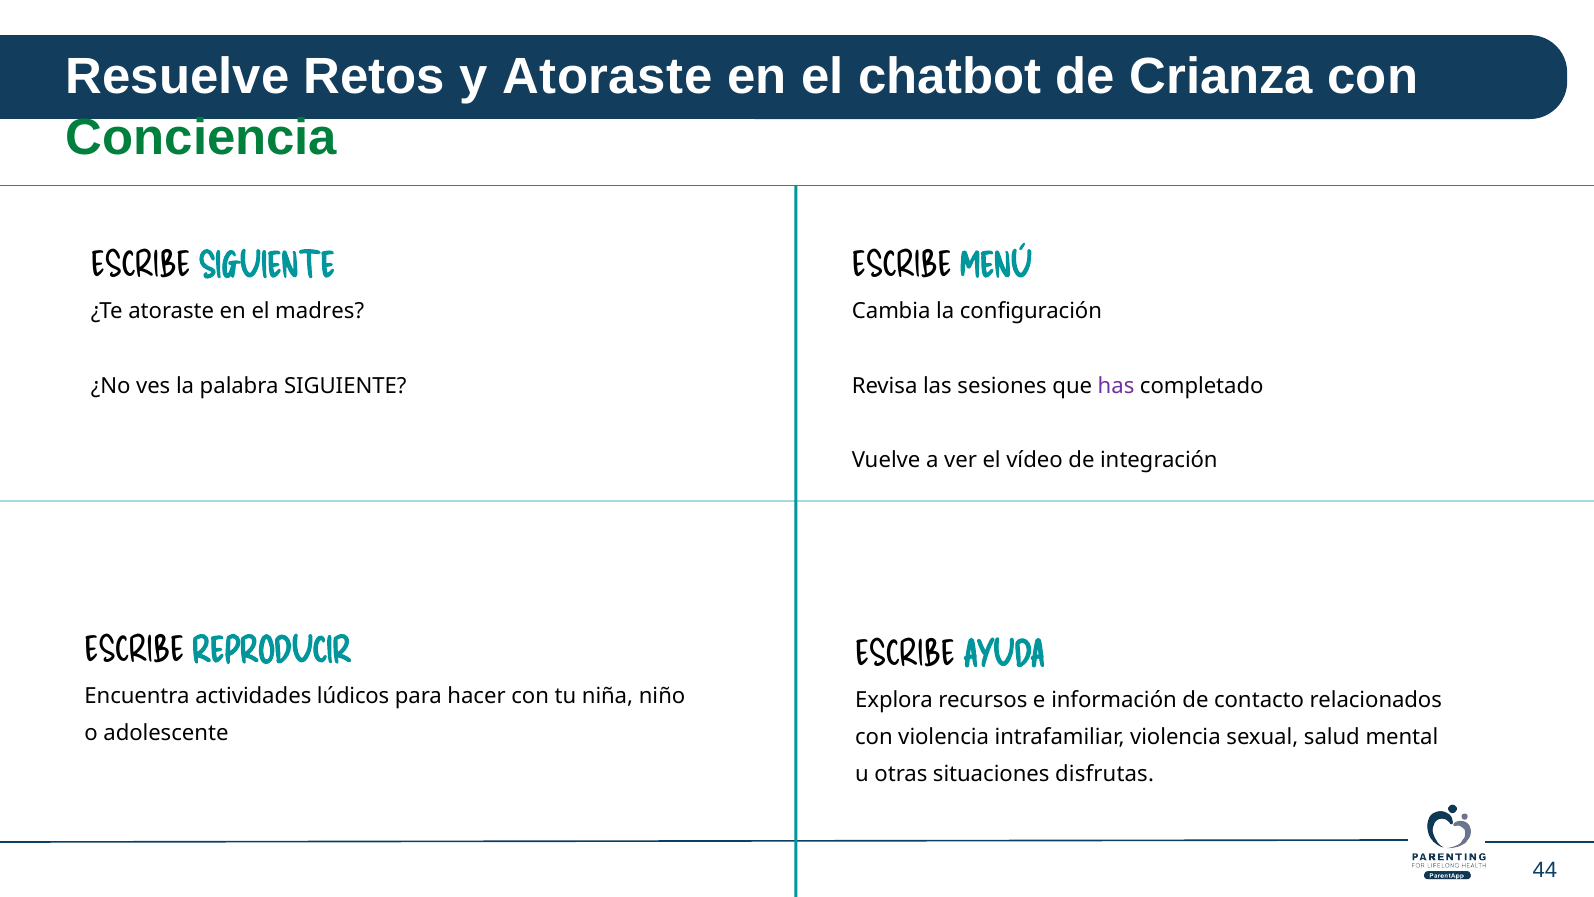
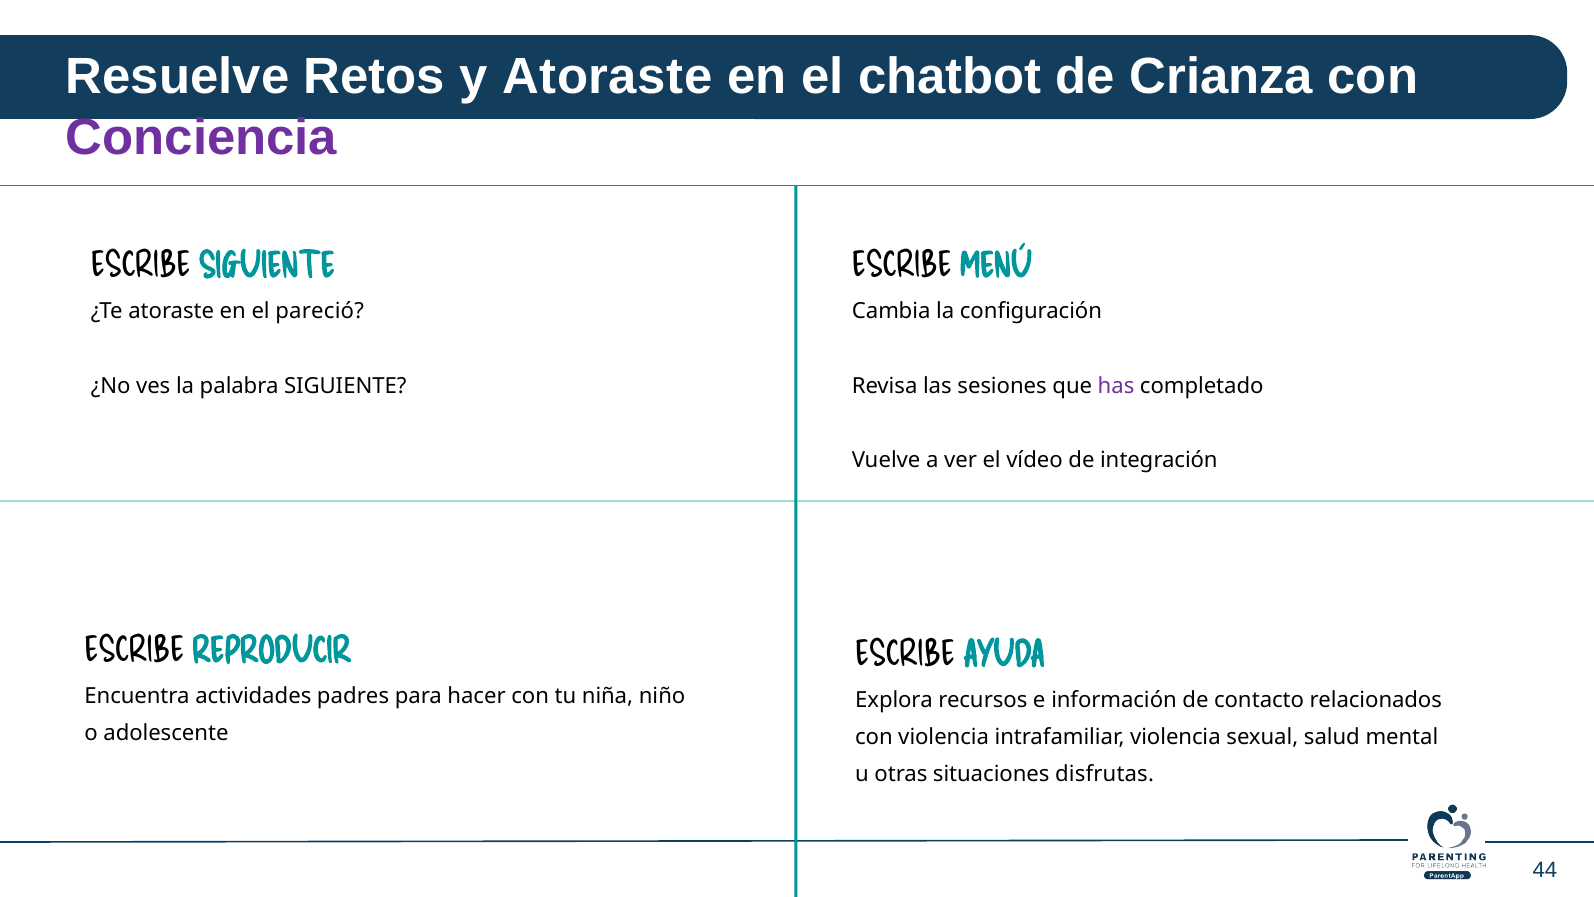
Conciencia colour: green -> purple (202, 138)
madres: madres -> pareció (320, 311)
lúdicos: lúdicos -> padres (353, 696)
